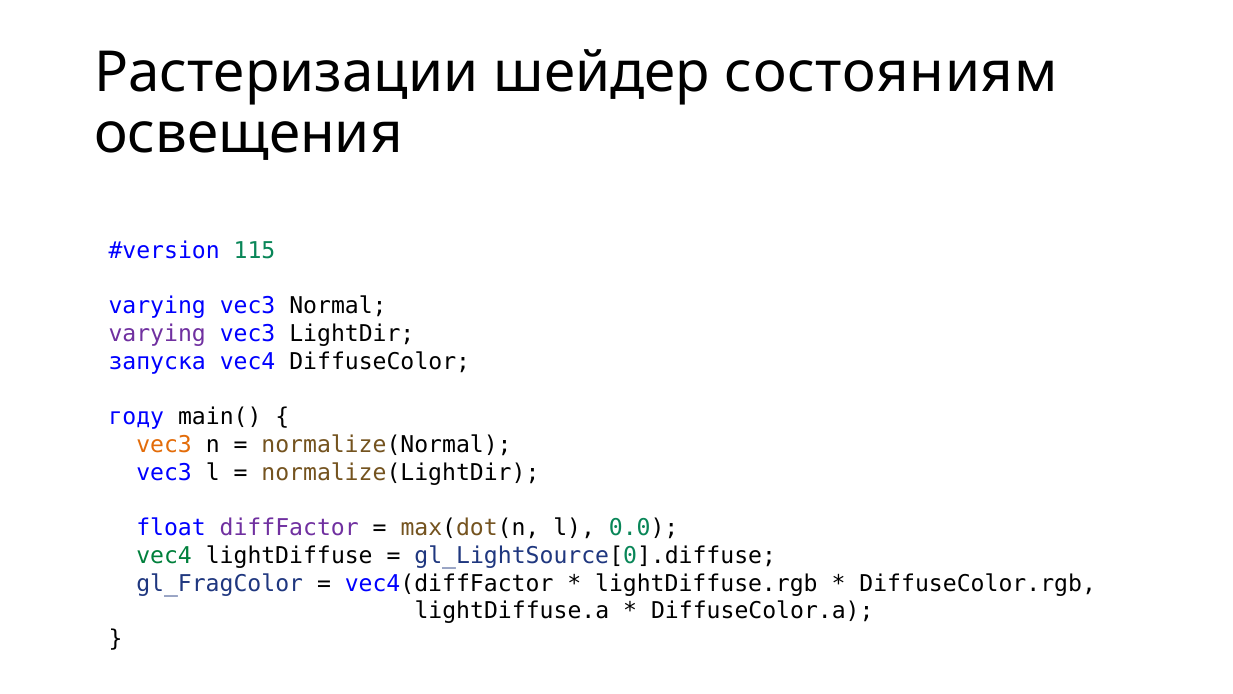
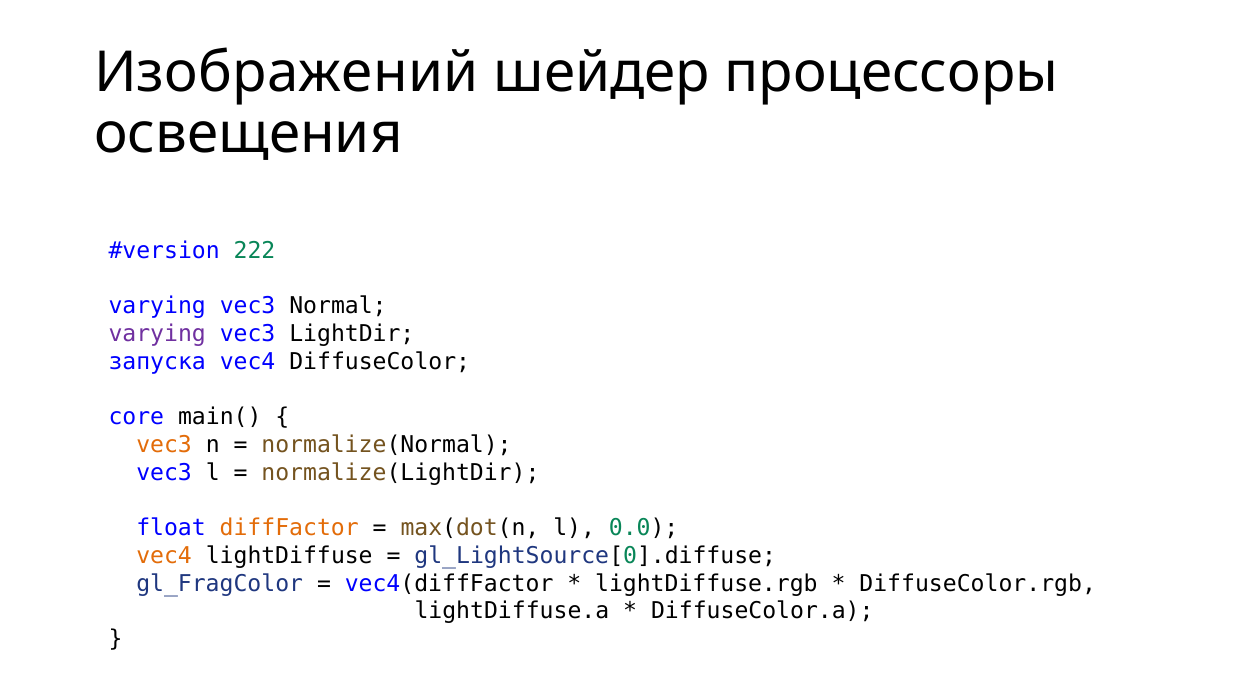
Растеризации: Растеризации -> Изображений (286, 73)
состояниям: состояниям -> процессоры (891, 73)
115: 115 -> 222 (255, 250)
году: году -> core (136, 417)
diffFactor colour: purple -> orange (289, 528)
vec4 colour: green -> orange (164, 555)
